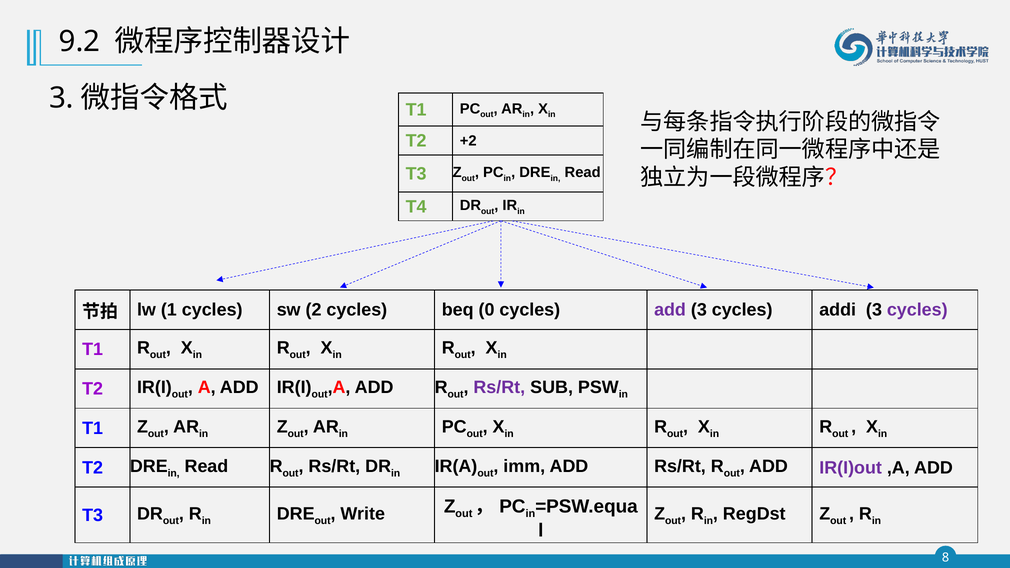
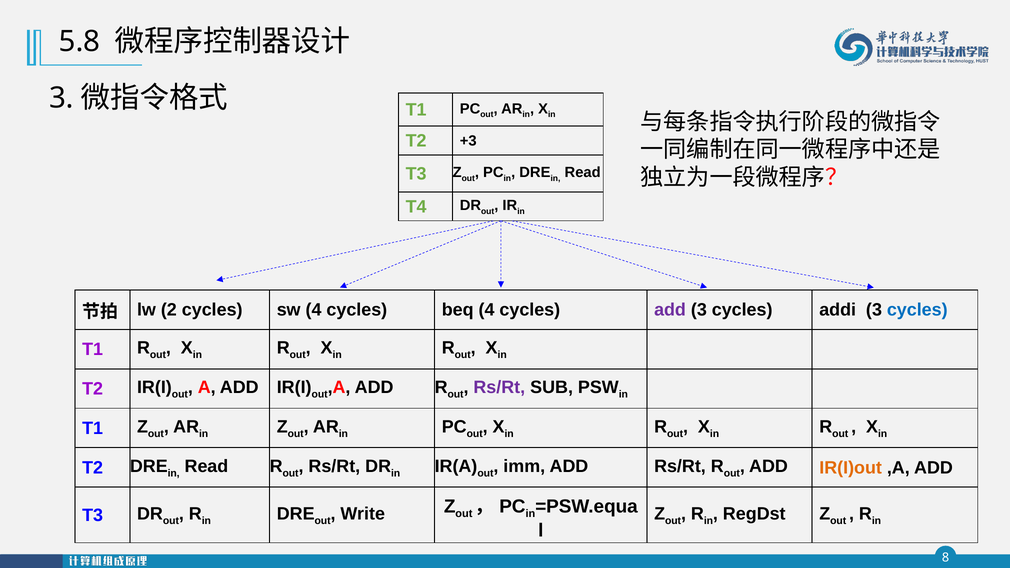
9.2: 9.2 -> 5.8 (80, 41)
+2: +2 -> +3 (468, 141)
1: 1 -> 2 (169, 310)
sw 2: 2 -> 4 (314, 310)
beq 0: 0 -> 4 (486, 310)
cycles colour: purple -> blue (917, 310)
IR(I)out colour: purple -> orange (851, 468)
